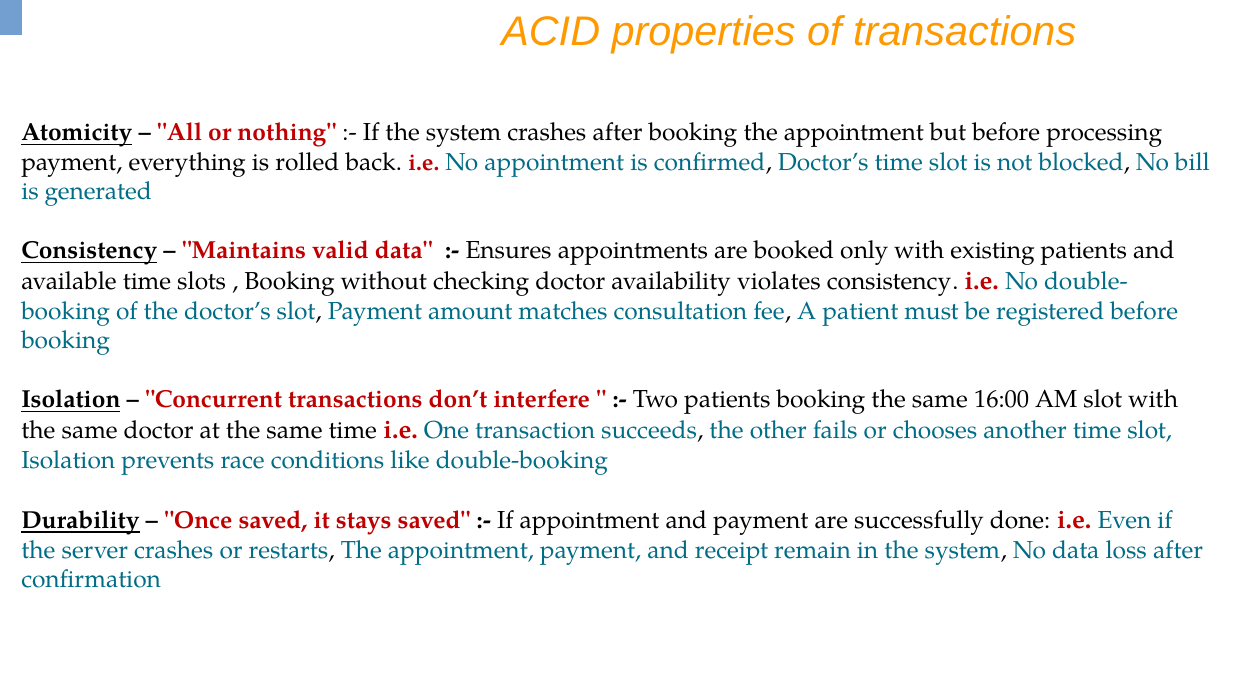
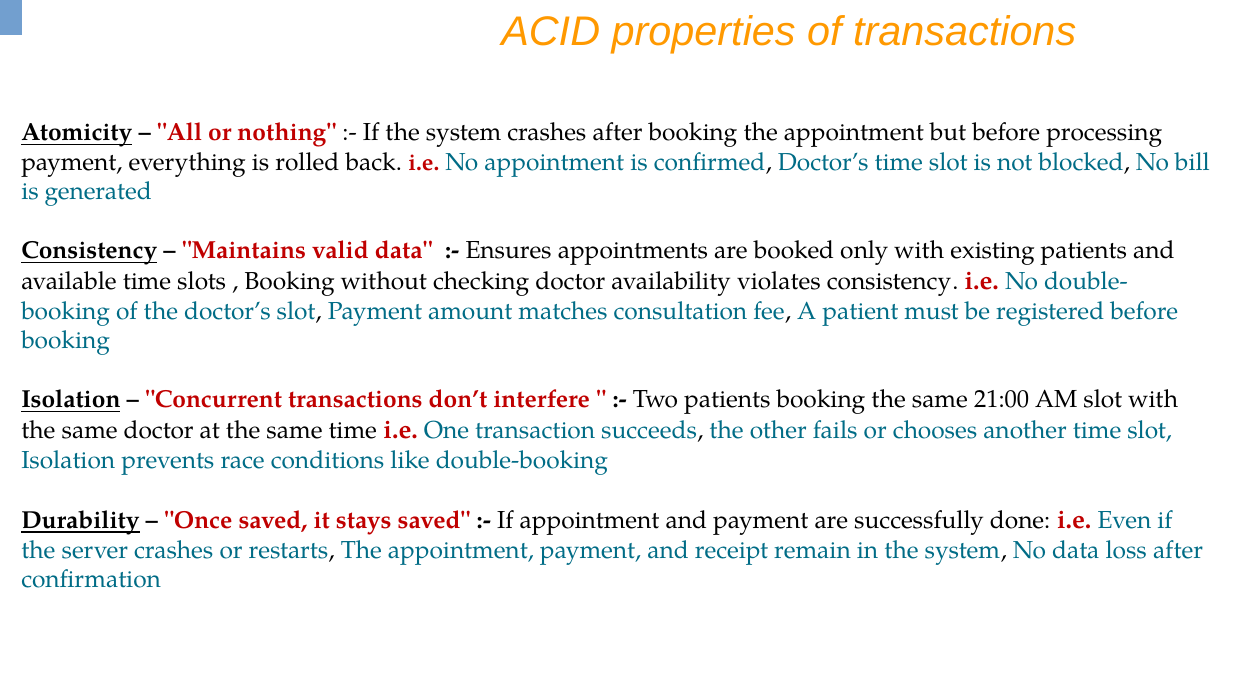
16:00: 16:00 -> 21:00 (1002, 400)
